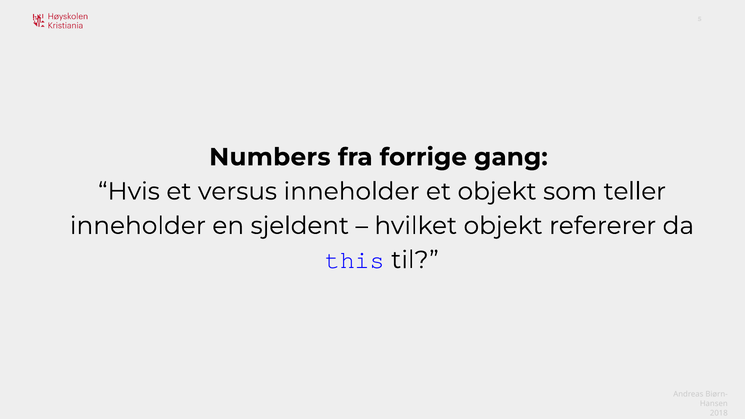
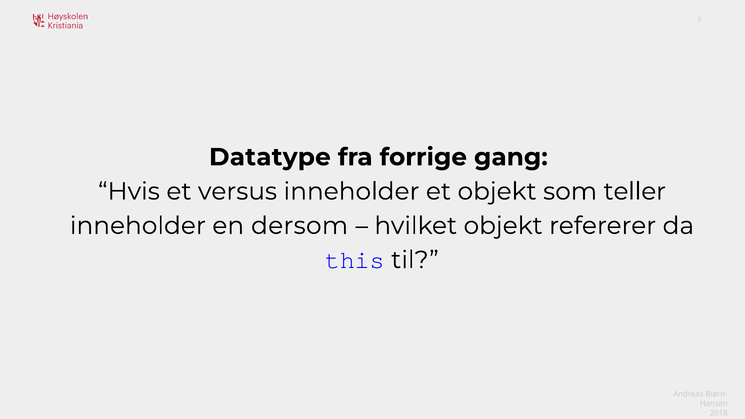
Numbers: Numbers -> Datatype (270, 157)
sjeldent: sjeldent -> dersom (300, 226)
